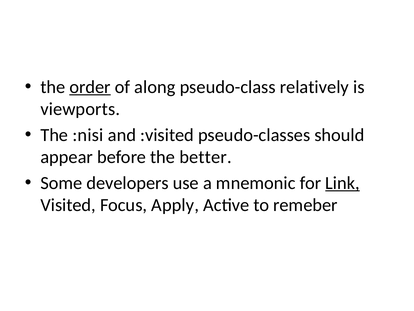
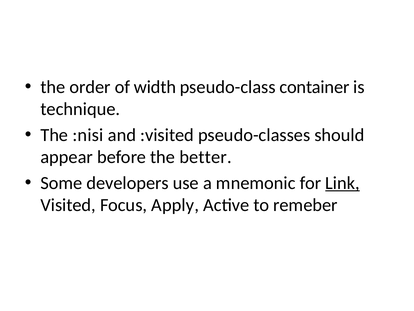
order underline: present -> none (90, 87)
along: along -> width (155, 87)
relatively: relatively -> container (314, 87)
viewports: viewports -> technique (80, 109)
